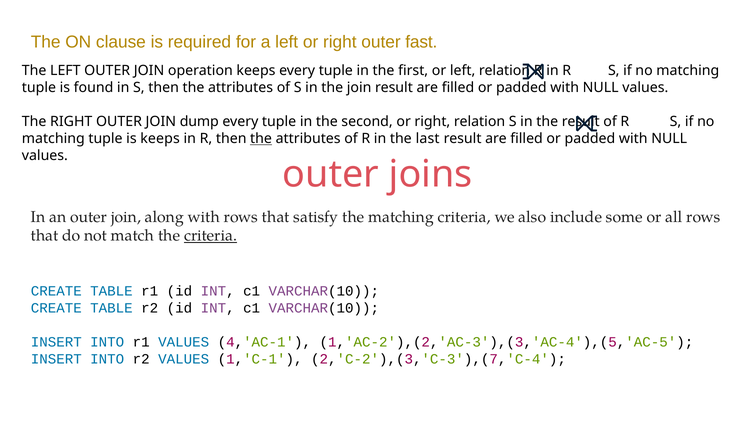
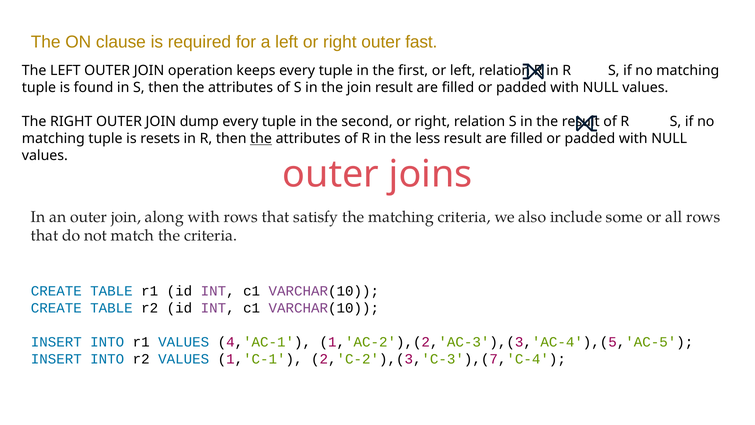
is keeps: keeps -> resets (160, 139)
last: last -> less (428, 139)
criteria underline: present -> none (211, 236)
